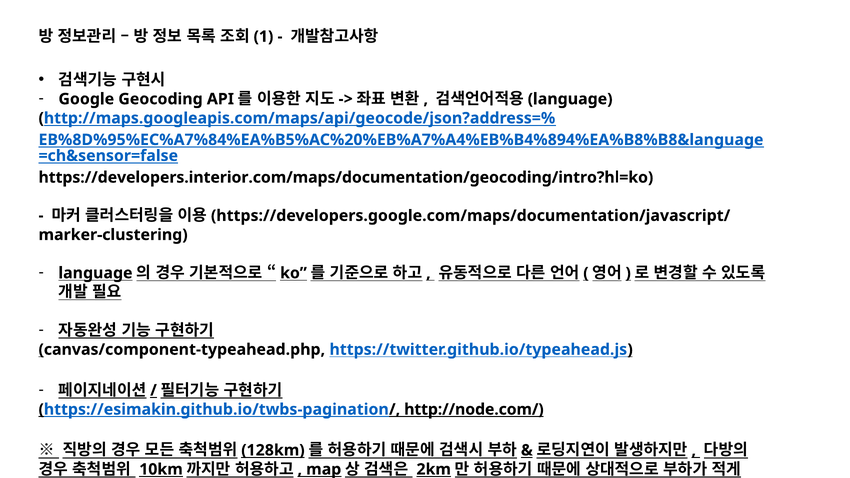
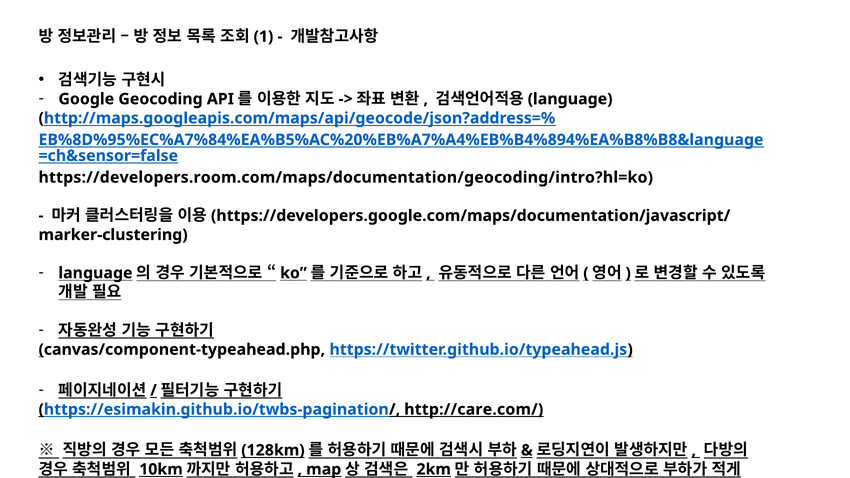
https://developers.interior.com/maps/documentation/geocoding/intro?hl=ko: https://developers.interior.com/maps/documentation/geocoding/intro?hl=ko -> https://developers.room.com/maps/documentation/geocoding/intro?hl=ko (346, 177)
http://node.com/: http://node.com/ -> http://care.com/ (474, 410)
